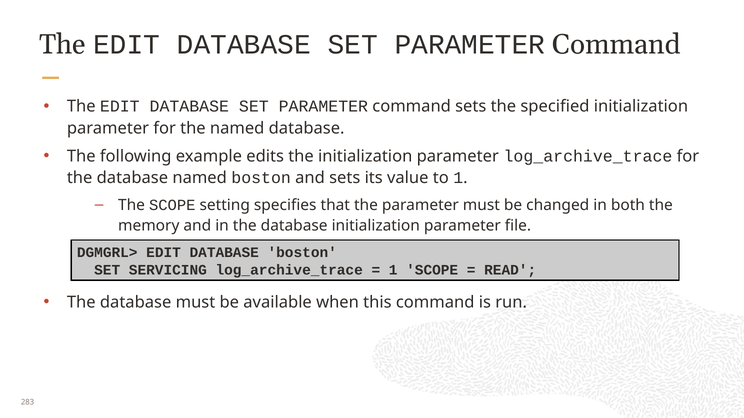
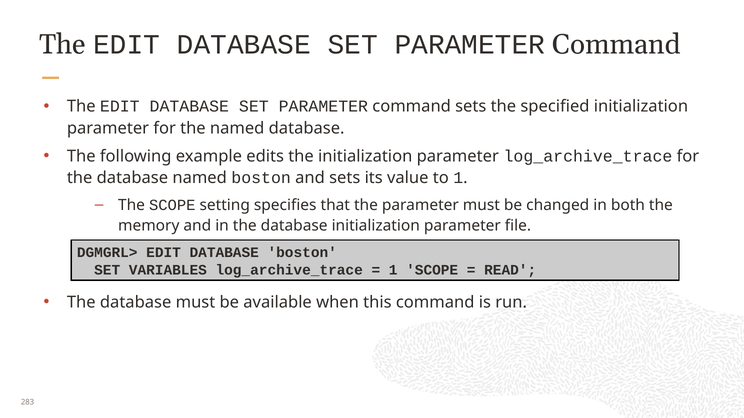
SERVICING: SERVICING -> VARIABLES (168, 270)
